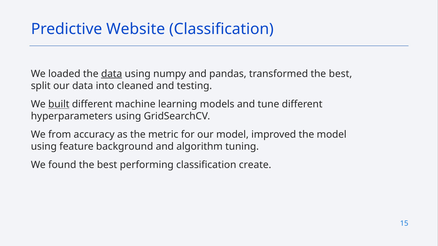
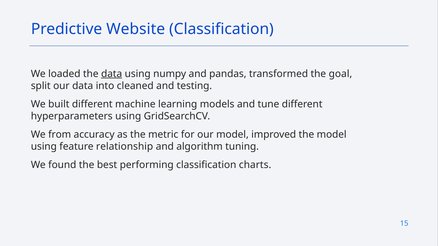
transformed the best: best -> goal (340, 74)
built underline: present -> none (59, 104)
background: background -> relationship (125, 147)
create: create -> charts (255, 165)
